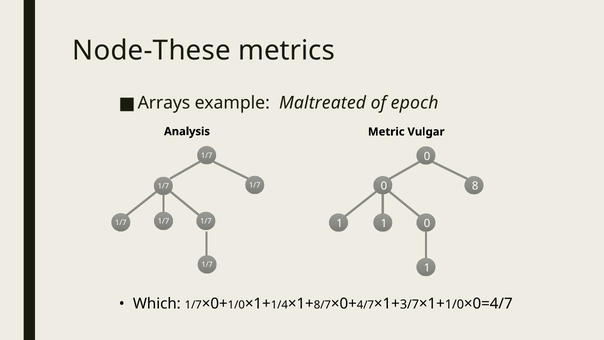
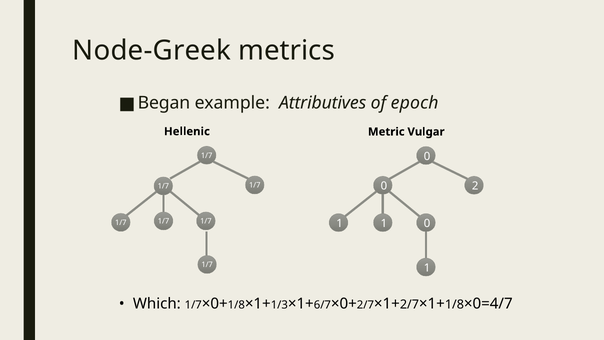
Node-These: Node-These -> Node-Greek (152, 51)
Arrays: Arrays -> Began (164, 103)
Maltreated: Maltreated -> Attributives (323, 103)
Analysis: Analysis -> Hellenic (187, 131)
8: 8 -> 2 (475, 186)
1/0: 1/0 -> 1/8 (236, 305)
1/4: 1/4 -> 1/3 (279, 305)
8/7: 8/7 -> 6/7 (322, 305)
4/7: 4/7 -> 2/7 (365, 305)
3/7: 3/7 -> 2/7 (409, 304)
1/0: 1/0 -> 1/8 (454, 304)
